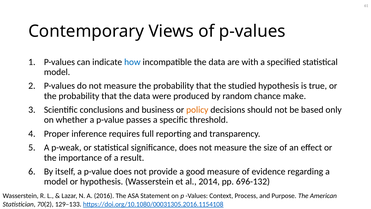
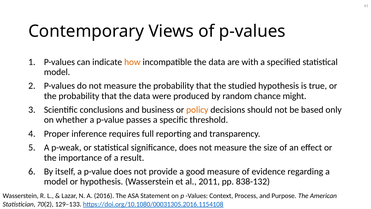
how colour: blue -> orange (132, 62)
make: make -> might (295, 96)
2014: 2014 -> 2011 (209, 181)
696-132: 696-132 -> 838-132 (253, 181)
